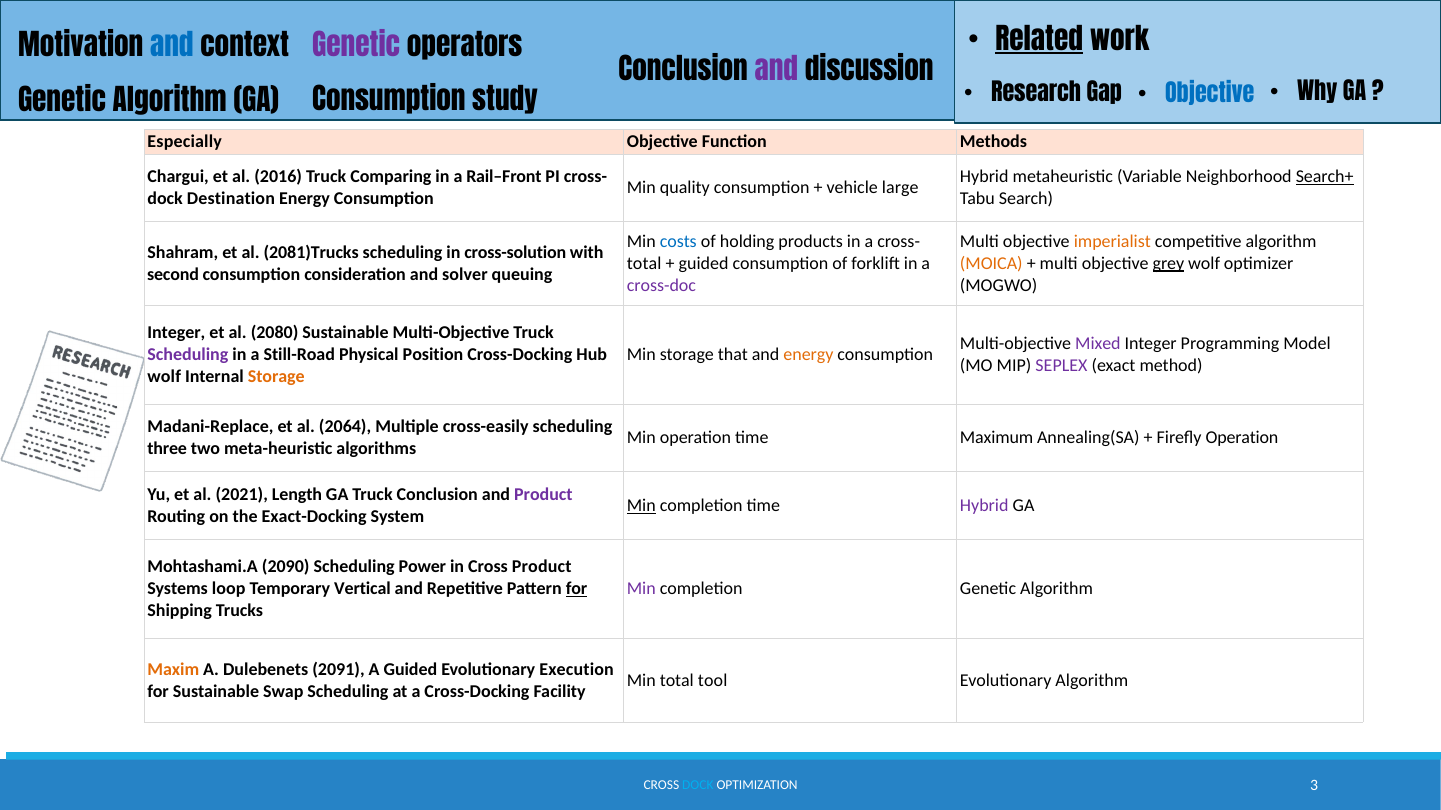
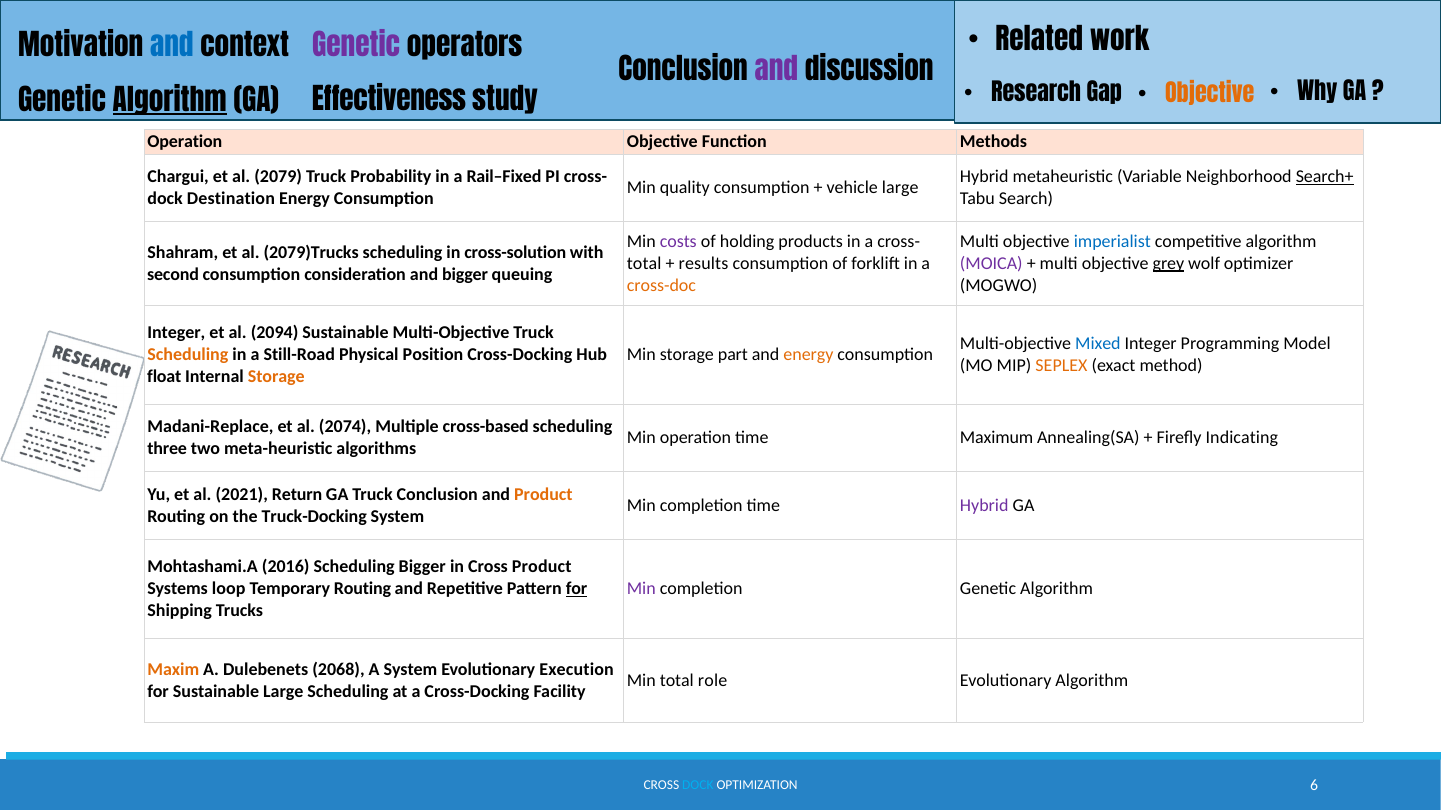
Related underline: present -> none (1039, 41)
Objective colour: blue -> orange (1210, 95)
Algorithm underline: none -> present (170, 102)
GA Consumption: Consumption -> Effectiveness (389, 101)
Especially: Especially -> Operation (185, 142)
2016: 2016 -> 2079 (278, 177)
Comparing: Comparing -> Probability (391, 177)
Rail–Front: Rail–Front -> Rail–Fixed (504, 177)
costs colour: blue -> purple (678, 241)
imperialist colour: orange -> blue (1112, 241)
2081)Trucks: 2081)Trucks -> 2079)Trucks (311, 252)
guided: guided -> results (704, 263)
MOICA colour: orange -> purple (991, 263)
and solver: solver -> bigger (465, 274)
cross-doc colour: purple -> orange (661, 285)
2080: 2080 -> 2094 (275, 333)
Mixed colour: purple -> blue (1098, 344)
Scheduling colour: purple -> orange (188, 355)
that: that -> part (733, 355)
SEPLEX colour: purple -> orange (1061, 366)
wolf: wolf -> float (164, 377)
2064: 2064 -> 2074 (345, 427)
cross-easily: cross-easily -> cross-based (486, 427)
Firefly Operation: Operation -> Indicating (1242, 438)
Length: Length -> Return (297, 495)
Product colour: purple -> orange (543, 495)
Min underline: present -> none (641, 506)
Exact-Docking: Exact-Docking -> Truck-Docking (314, 517)
2090: 2090 -> 2016 (286, 567)
Scheduling Power: Power -> Bigger (422, 567)
Temporary Vertical: Vertical -> Routing (362, 589)
2091: 2091 -> 2068 (338, 670)
A Guided: Guided -> System (410, 670)
tool: tool -> role (713, 681)
Sustainable Swap: Swap -> Large (283, 692)
3: 3 -> 6 (1314, 786)
